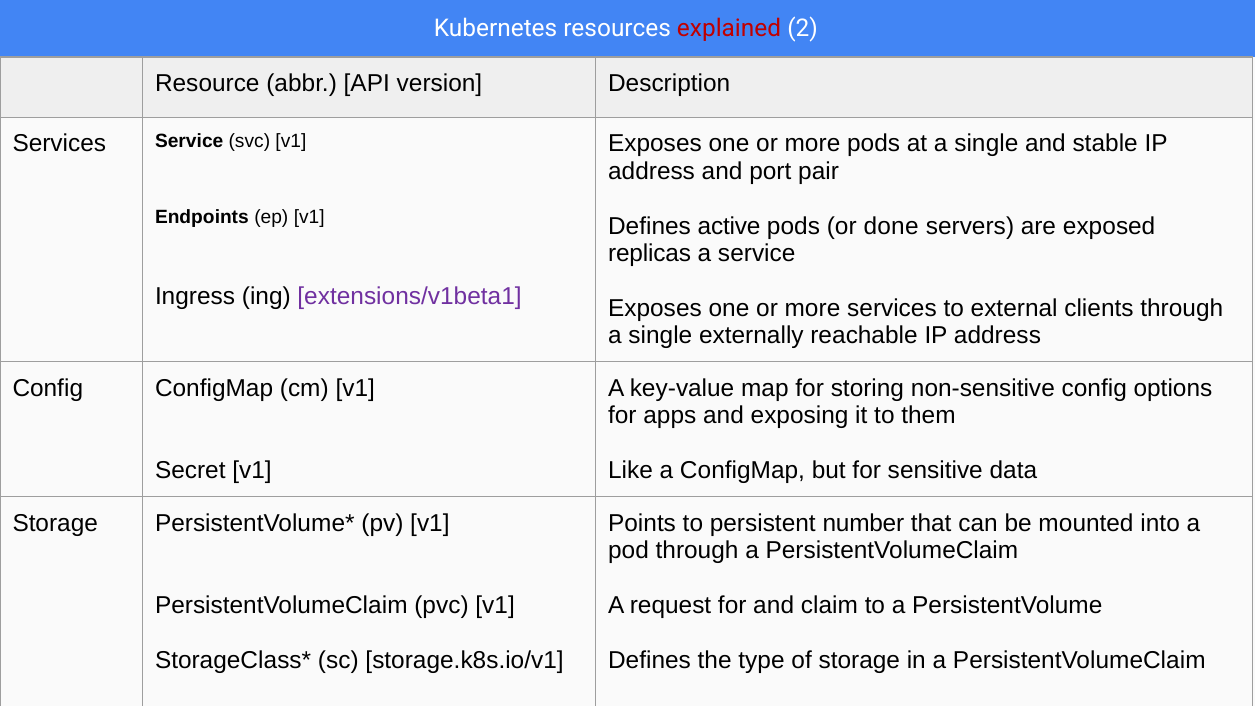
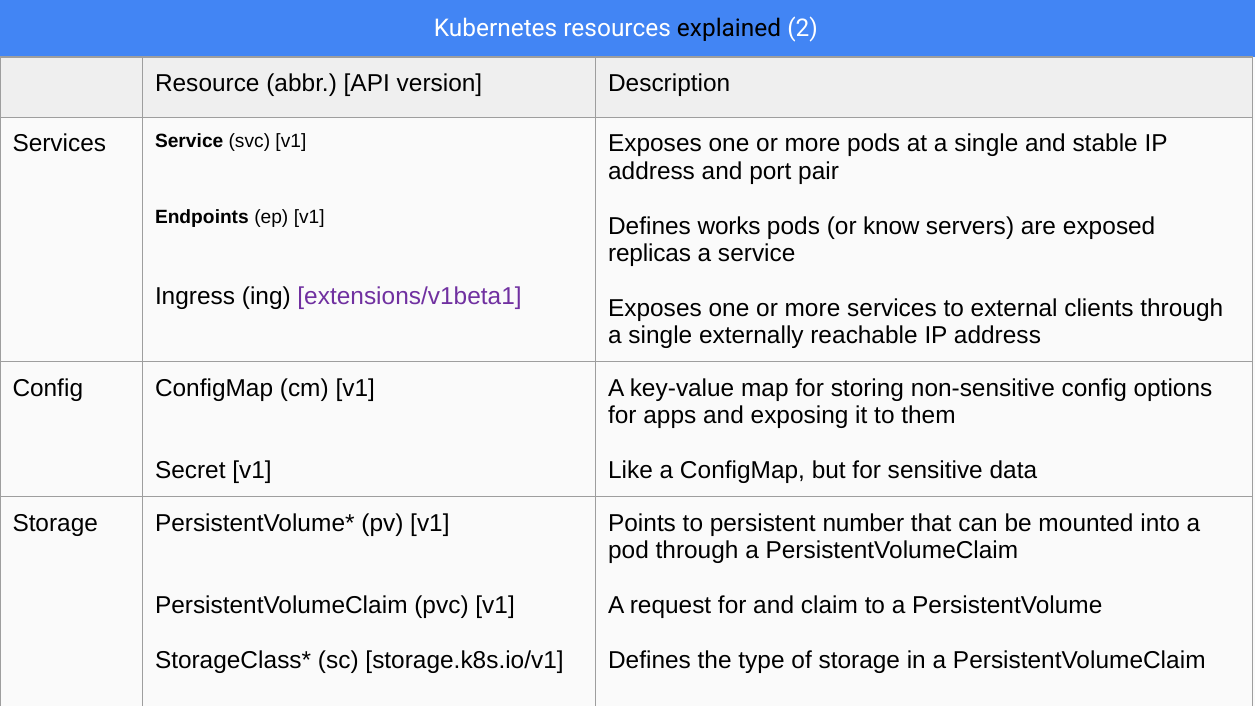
explained colour: red -> black (729, 29)
active: active -> works (729, 226)
done: done -> know (891, 226)
